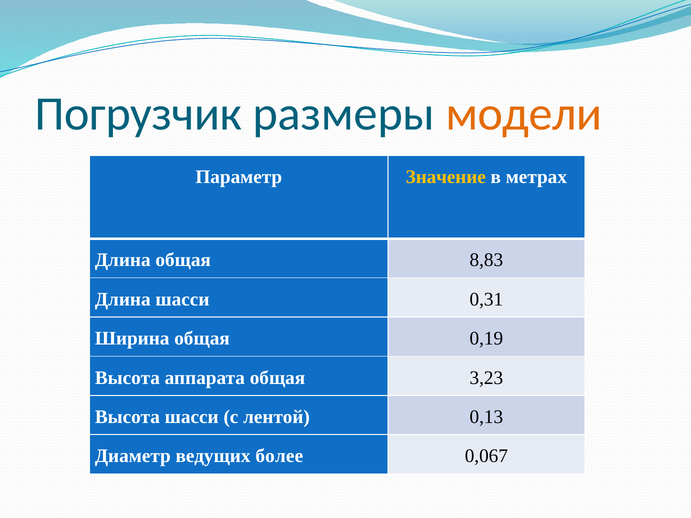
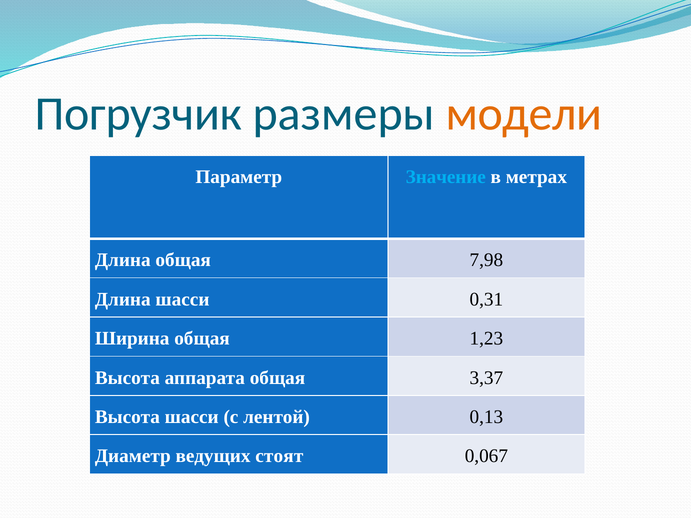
Значение colour: yellow -> light blue (446, 177)
8,83: 8,83 -> 7,98 (486, 260)
0,19: 0,19 -> 1,23 (486, 339)
3,23: 3,23 -> 3,37 (486, 378)
более: более -> стоят (279, 456)
